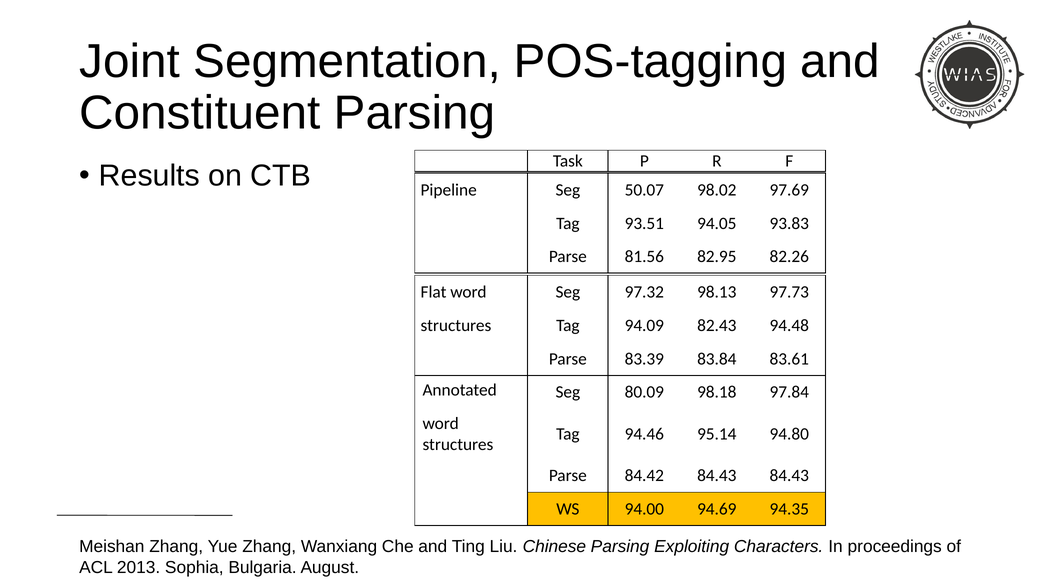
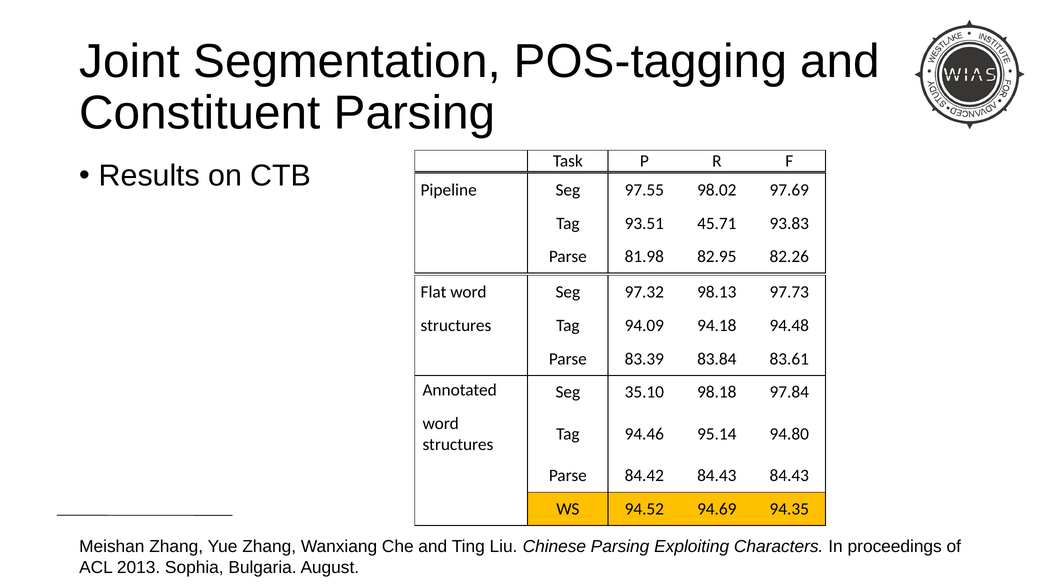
50.07: 50.07 -> 97.55 (644, 190)
94.05: 94.05 -> 45.71 (717, 224)
81.56: 81.56 -> 81.98 (644, 257)
82.43: 82.43 -> 94.18 (717, 326)
80.09: 80.09 -> 35.10 (644, 393)
94.00: 94.00 -> 94.52 (644, 510)
